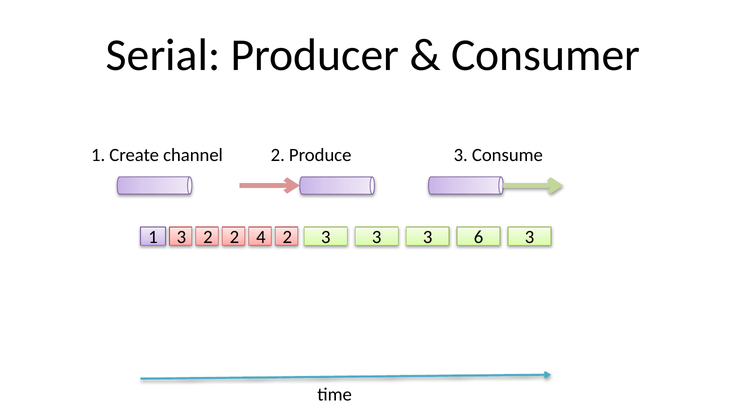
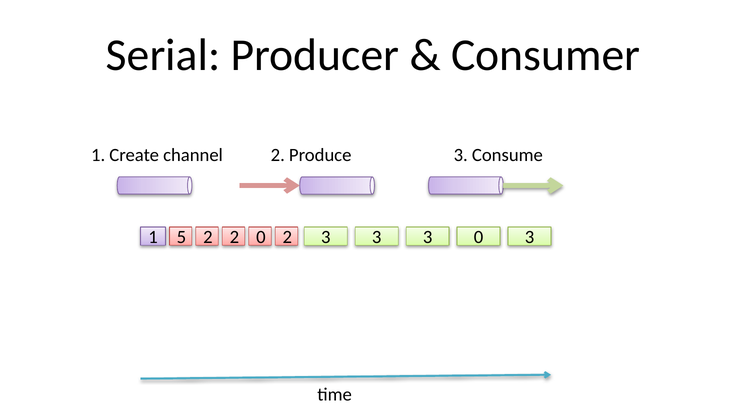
1 3: 3 -> 5 (181, 237)
2 2 4: 4 -> 0 (261, 237)
6: 6 -> 0 (479, 237)
